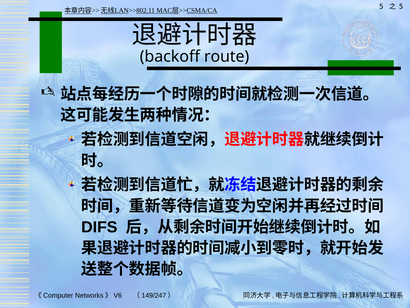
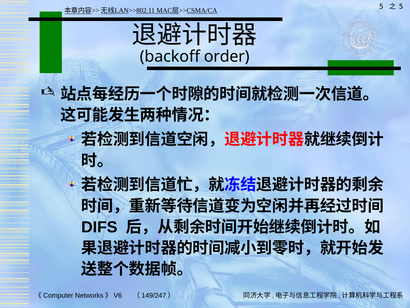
route: route -> order (227, 56)
